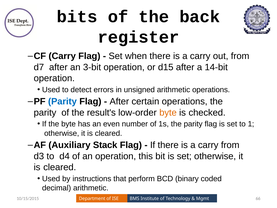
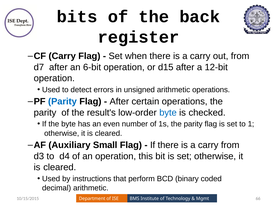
3-bit: 3-bit -> 6-bit (92, 67)
14-bit: 14-bit -> 12-bit (216, 67)
byte colour: orange -> blue (168, 112)
Stack: Stack -> Small (105, 145)
